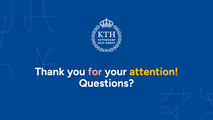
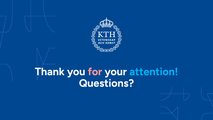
attention colour: yellow -> light blue (154, 72)
